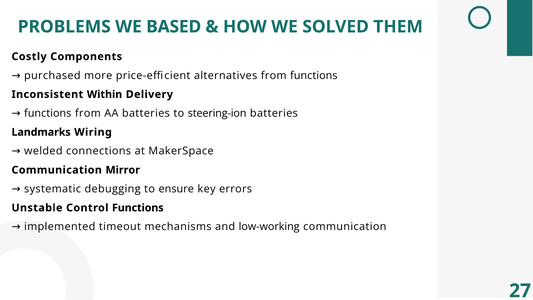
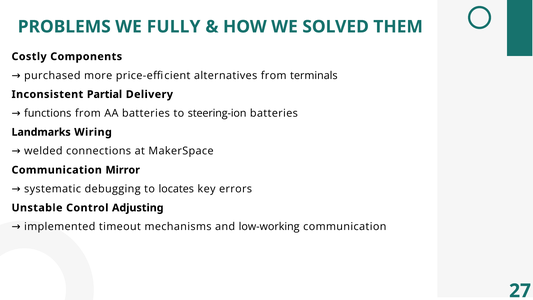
BASED: BASED -> FULLY (174, 27)
from functions: functions -> terminals (314, 75)
Within: Within -> Partial (105, 94)
ensure: ensure -> locates (176, 189)
Control Functions: Functions -> Adjusting (138, 208)
